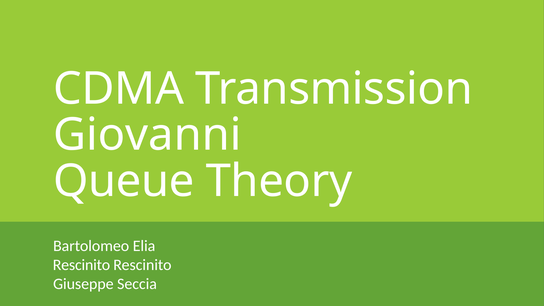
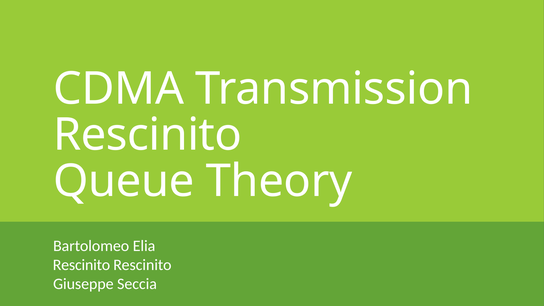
Giovanni: Giovanni -> Rescinito (147, 135)
